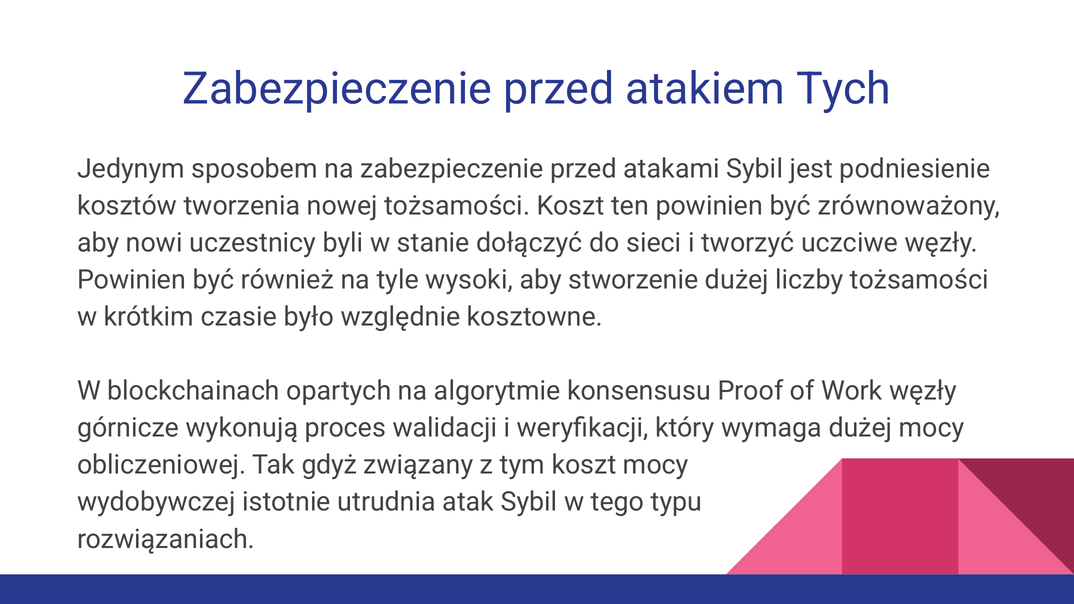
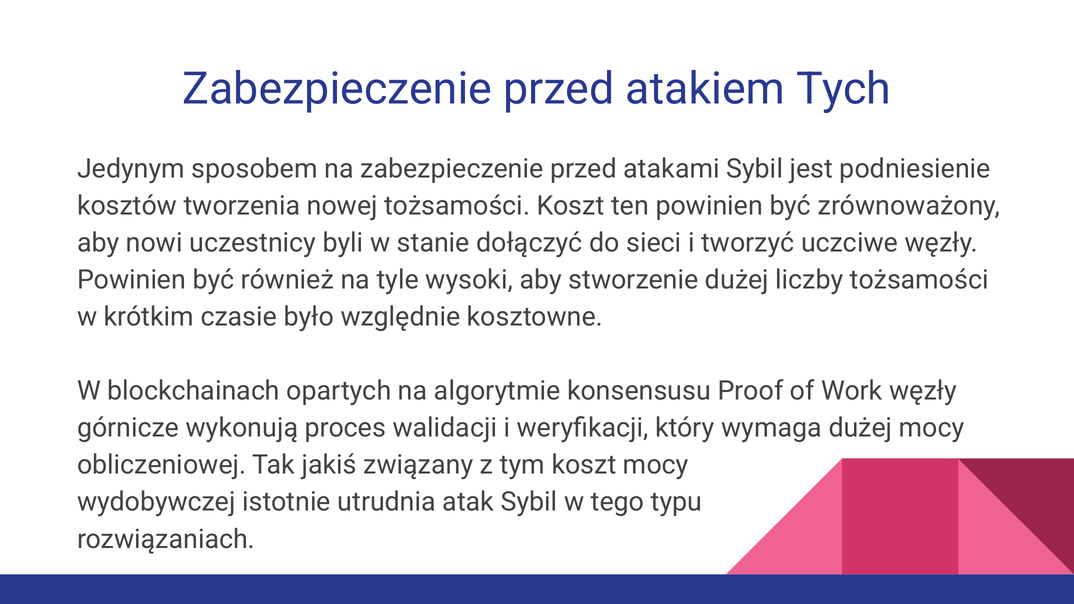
gdyż: gdyż -> jakiś (329, 465)
